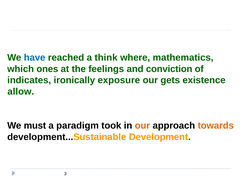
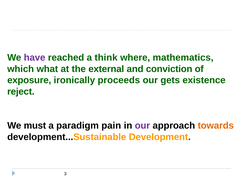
have colour: blue -> purple (35, 58)
ones: ones -> what (47, 69)
feelings: feelings -> external (106, 69)
indicates: indicates -> exposure (29, 80)
exposure: exposure -> proceeds (119, 80)
allow: allow -> reject (21, 92)
took: took -> pain (111, 126)
our colour: orange -> purple (142, 126)
